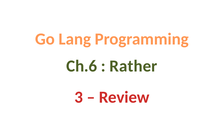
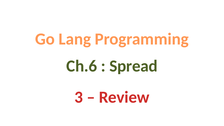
Rather: Rather -> Spread (134, 66)
